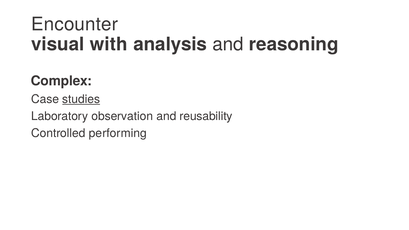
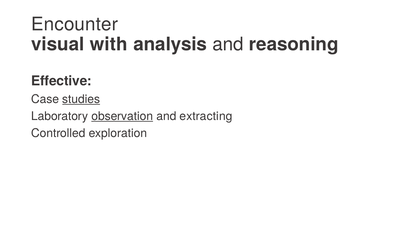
Complex: Complex -> Effective (61, 81)
observation underline: none -> present (122, 116)
reusability: reusability -> extracting (206, 116)
performing: performing -> exploration (118, 133)
